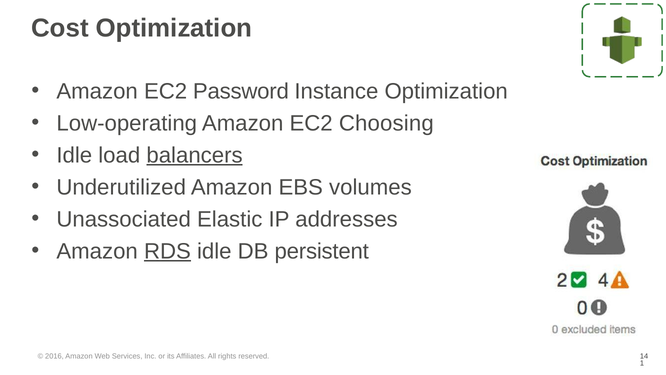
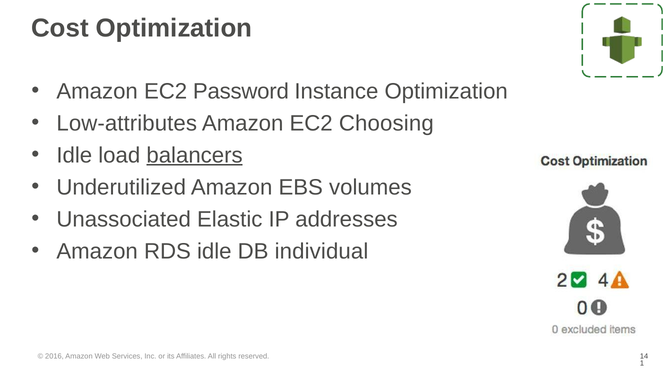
Low-operating: Low-operating -> Low-attributes (127, 123)
RDS underline: present -> none (167, 251)
persistent: persistent -> individual (322, 251)
